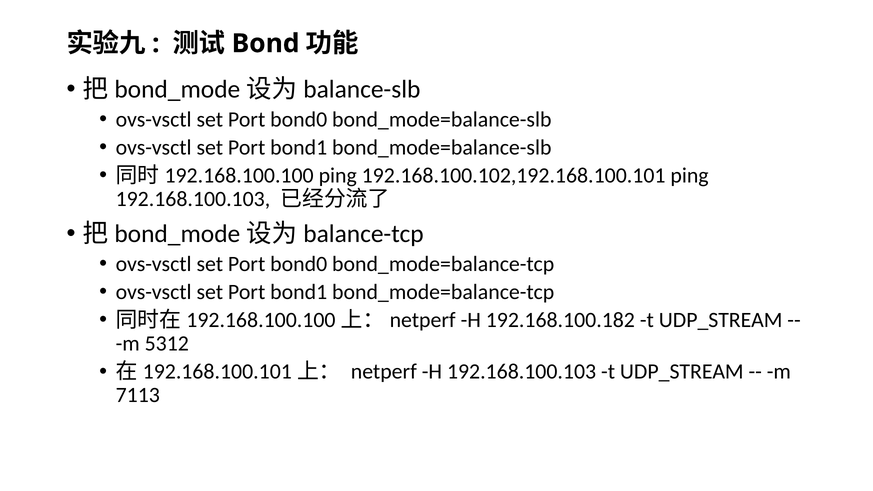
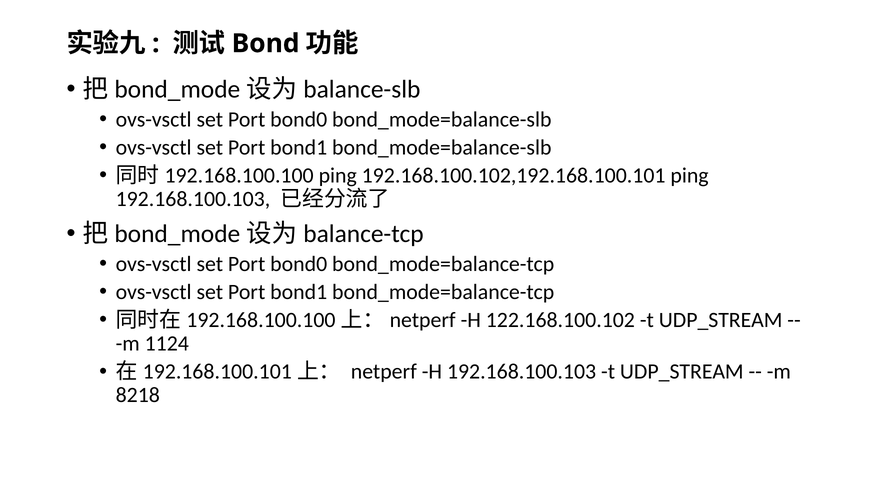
192.168.100.182: 192.168.100.182 -> 122.168.100.102 (560, 320)
5312: 5312 -> 1124 (167, 344)
7113: 7113 -> 8218 (138, 395)
